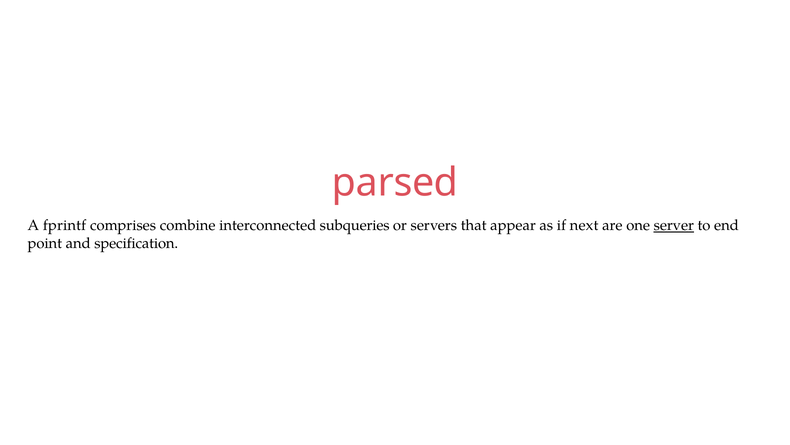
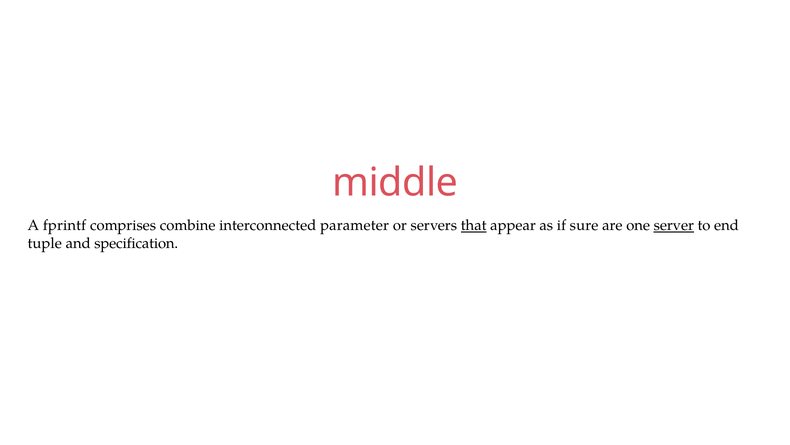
parsed: parsed -> middle (395, 182)
subqueries: subqueries -> parameter (355, 225)
that underline: none -> present (474, 225)
next: next -> sure (584, 225)
point: point -> tuple (45, 243)
